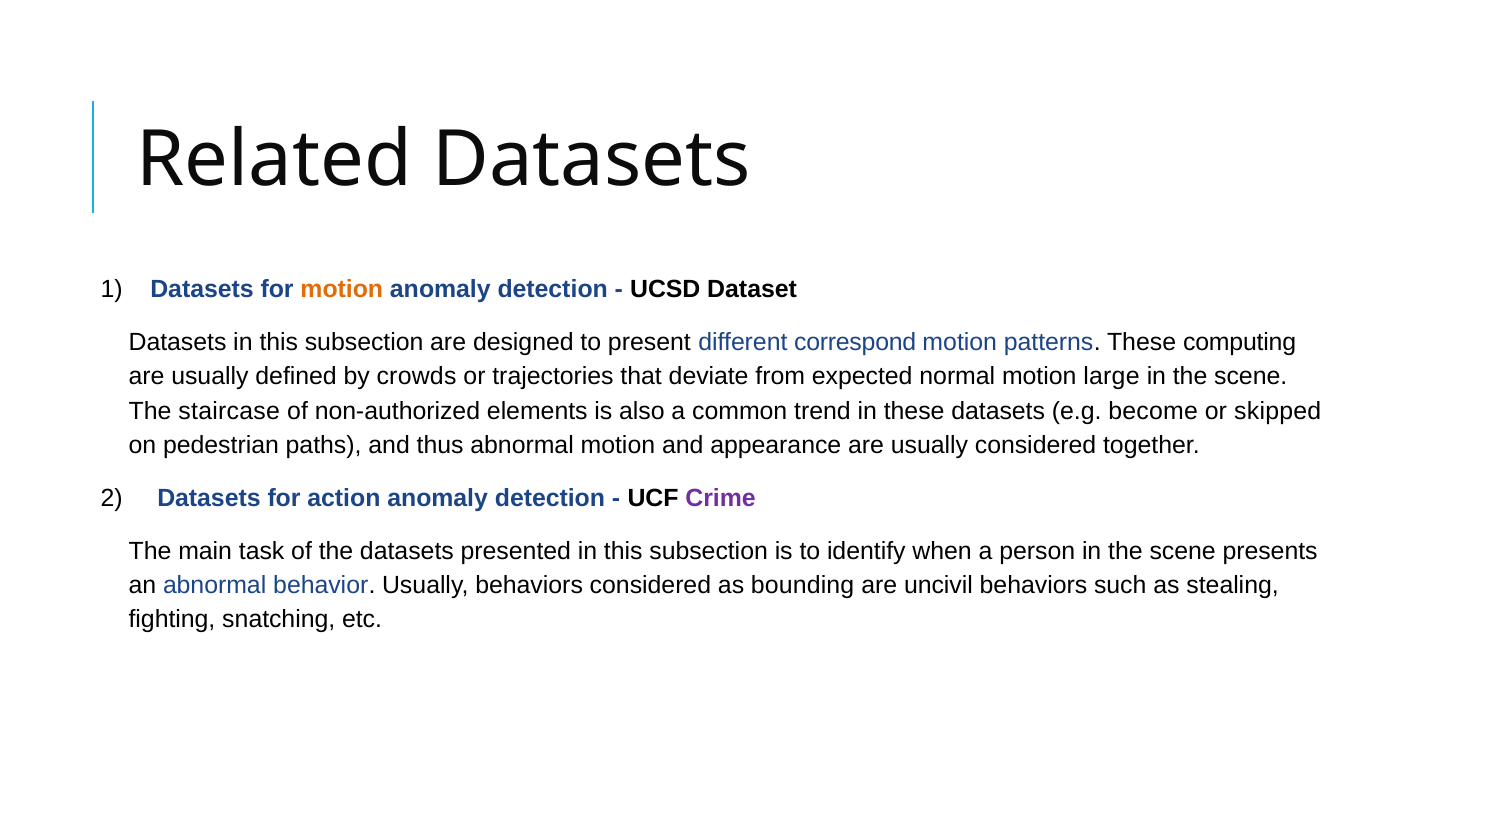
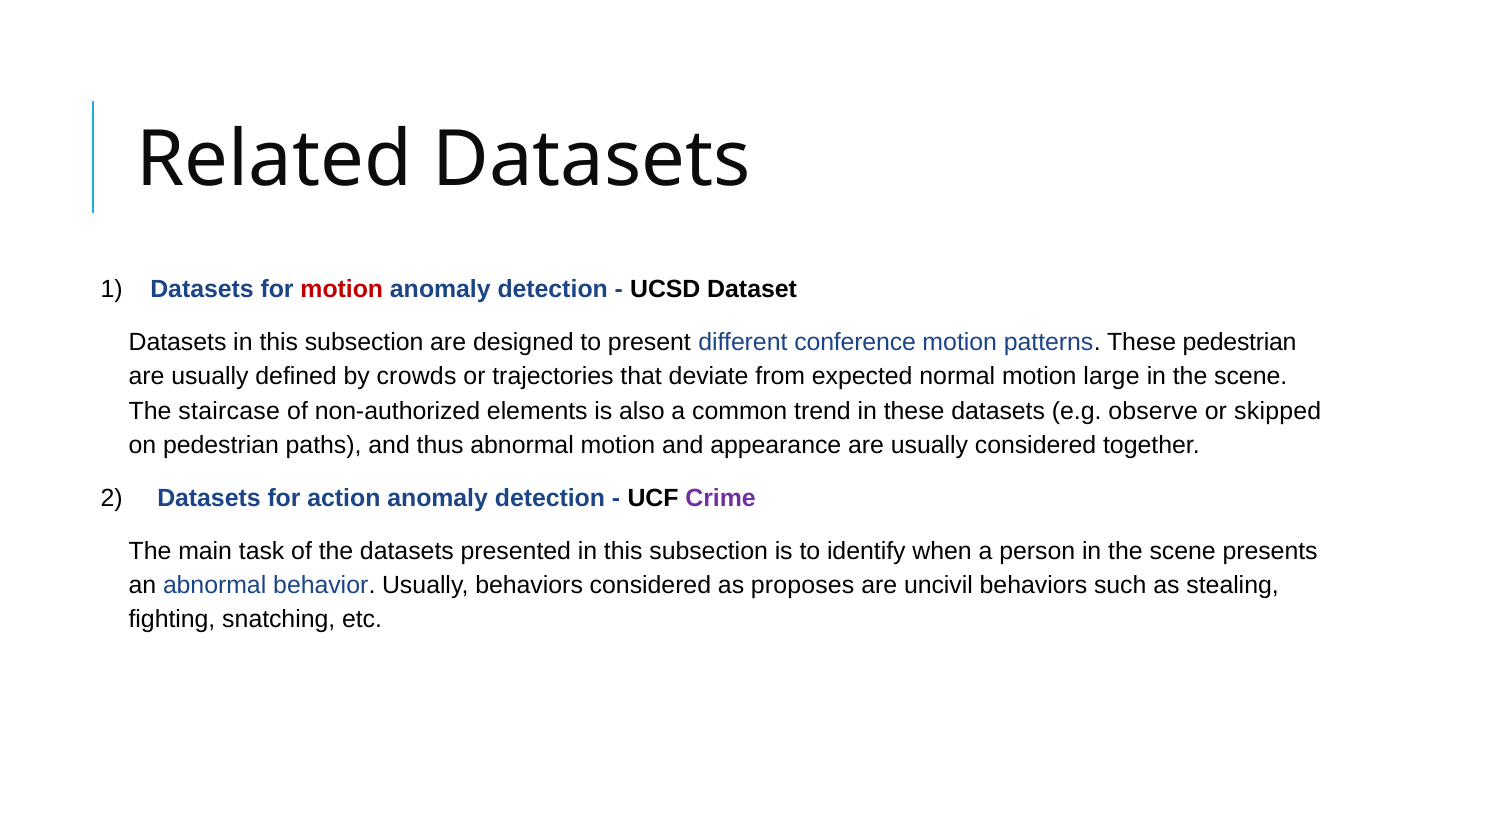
motion colour: orange -> red (342, 289)
correspond: correspond -> conference (855, 342)
These computing: computing -> pedestrian (1240, 342)
become: become -> observe (1153, 411)
bounding: bounding -> proposes (803, 585)
